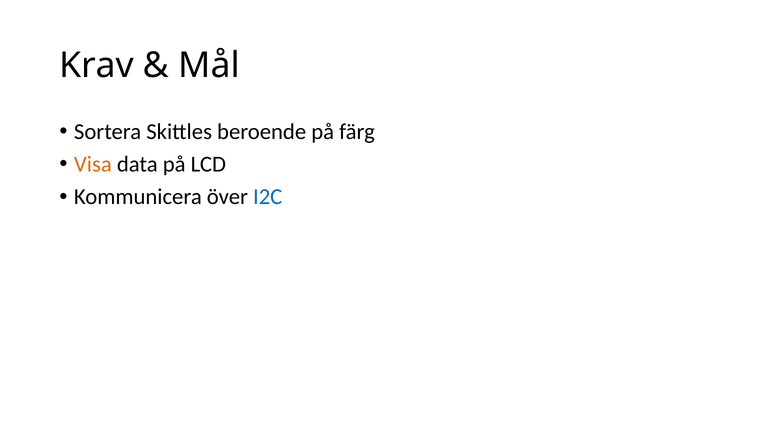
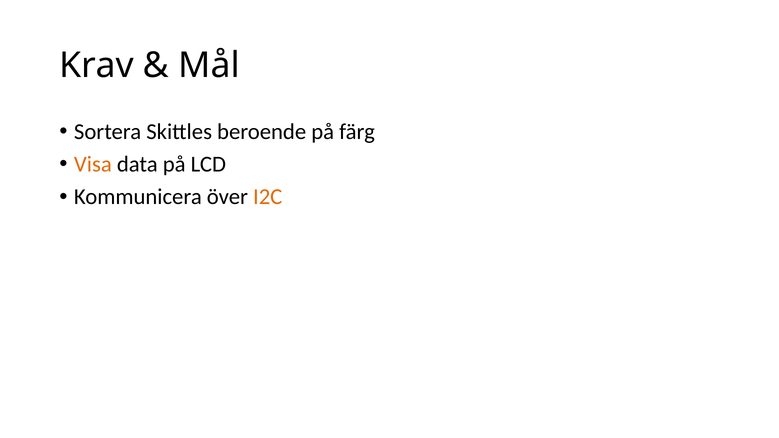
I2C colour: blue -> orange (268, 197)
